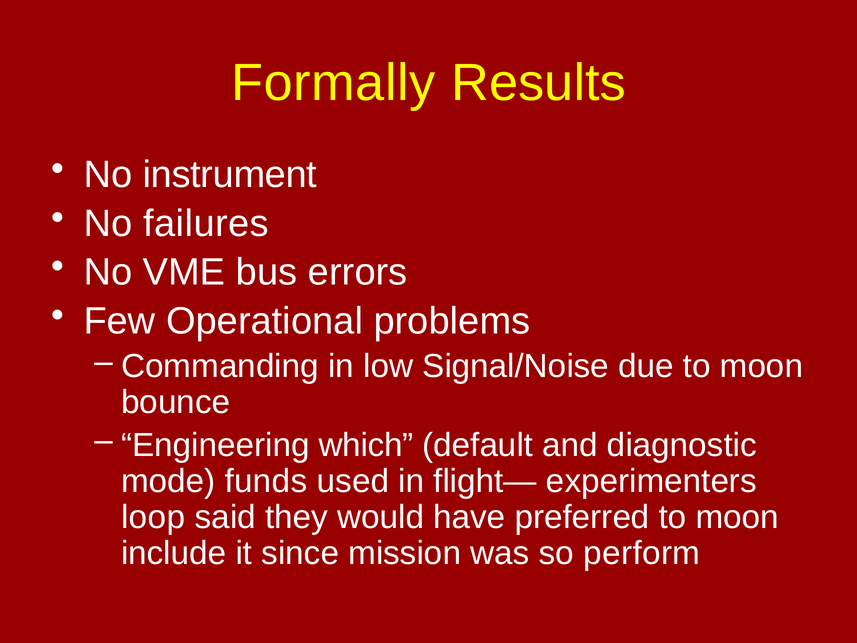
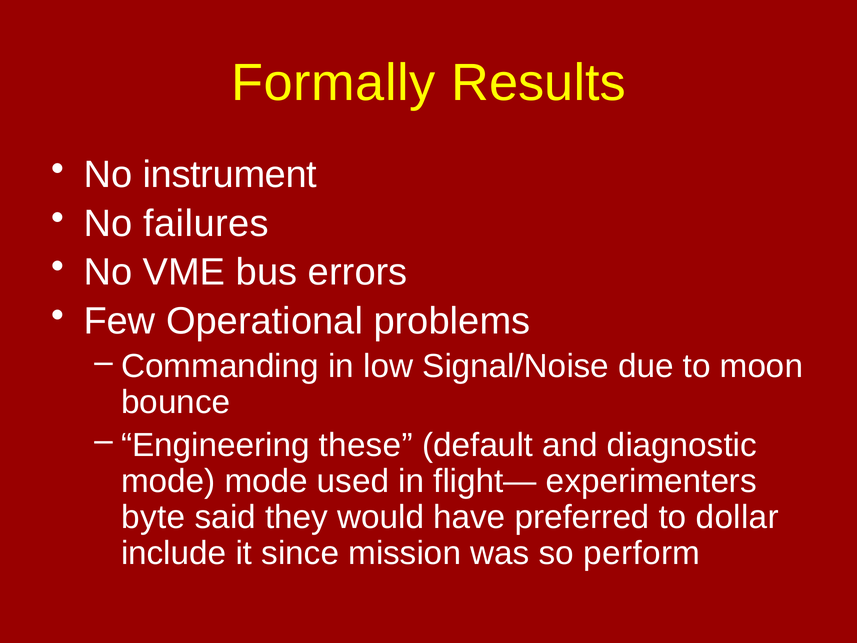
which: which -> these (366, 445)
mode funds: funds -> mode (266, 481)
loop: loop -> byte (153, 517)
preferred to moon: moon -> dollar (737, 517)
